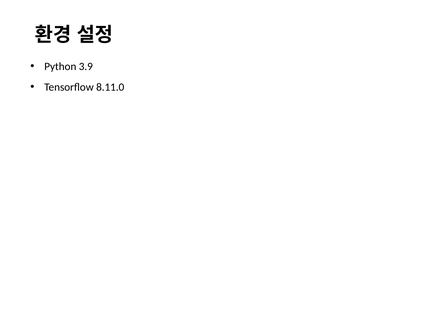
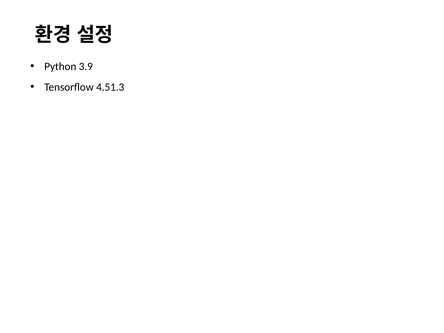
8.11.0: 8.11.0 -> 4.51.3 (110, 87)
